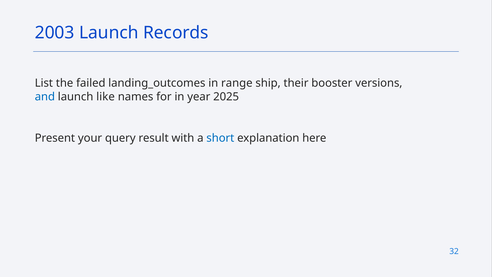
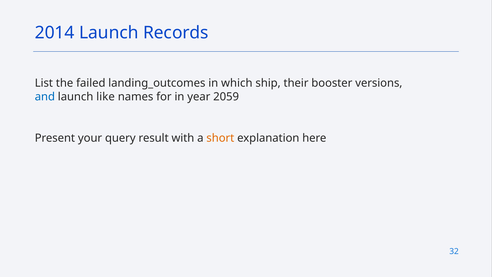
2003: 2003 -> 2014 (55, 33)
range: range -> which (237, 83)
2025: 2025 -> 2059 (226, 97)
short colour: blue -> orange (220, 138)
